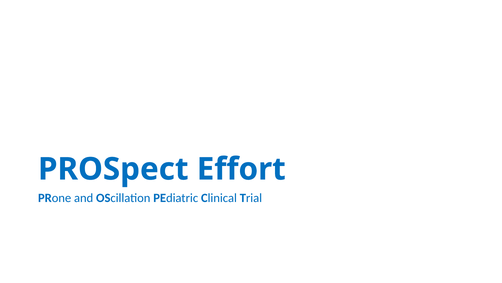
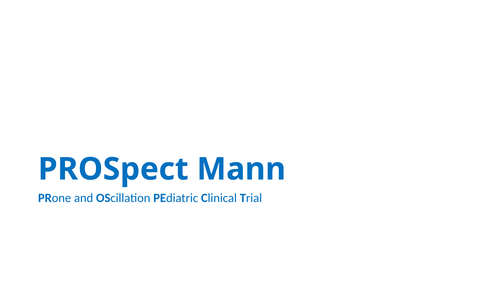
Effort: Effort -> Mann (241, 169)
